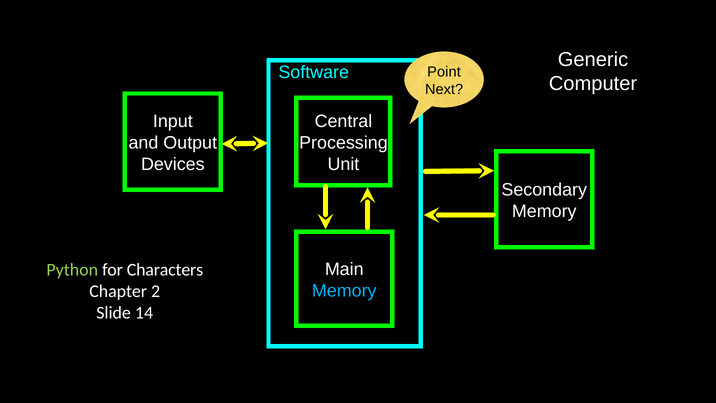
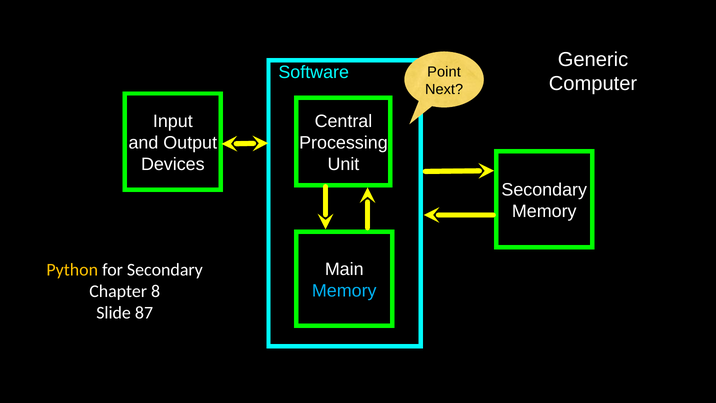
Python colour: light green -> yellow (72, 270)
for Characters: Characters -> Secondary (165, 270)
2: 2 -> 8 (156, 291)
14: 14 -> 87 (144, 313)
